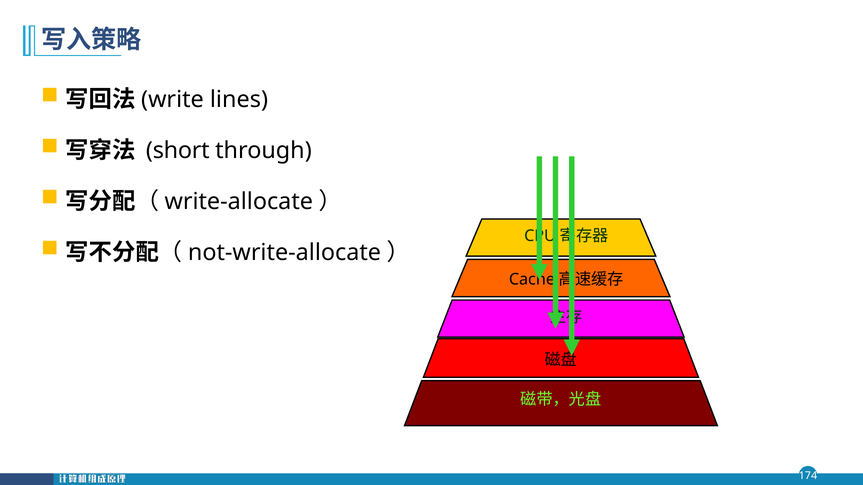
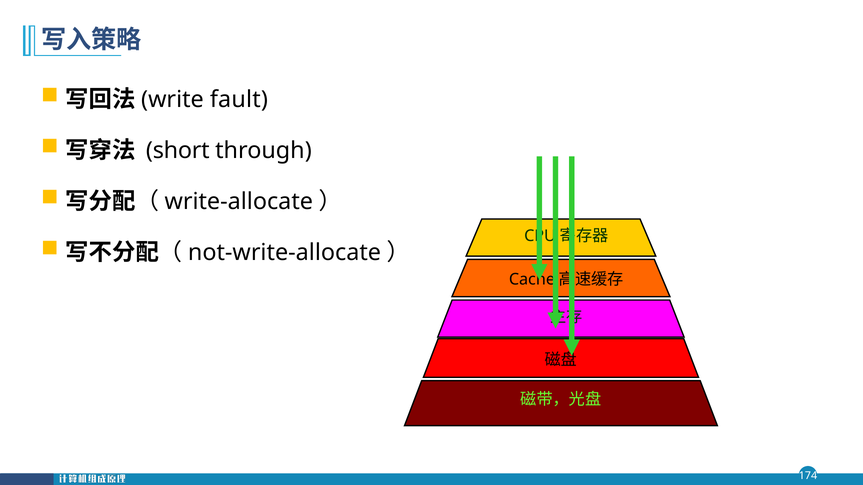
lines: lines -> fault (239, 100)
